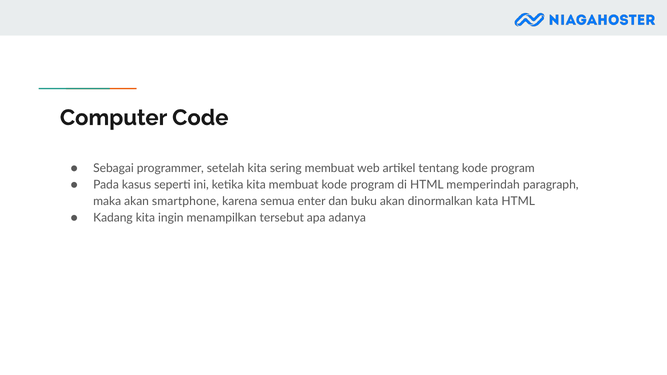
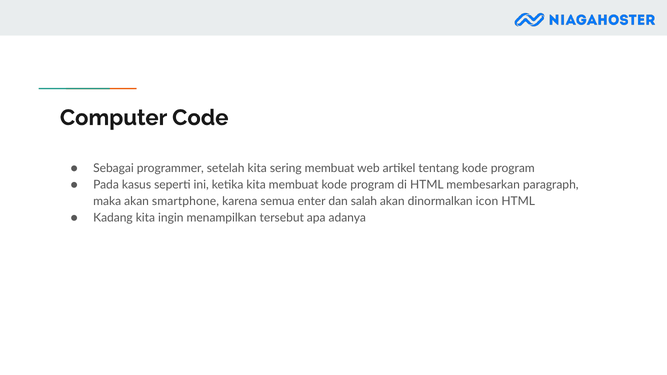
memperindah: memperindah -> membesarkan (483, 185)
buku: buku -> salah (364, 202)
kata: kata -> icon (487, 202)
